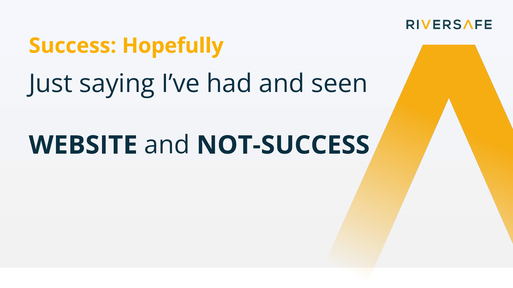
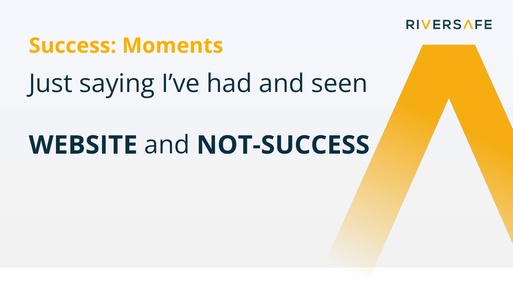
Hopefully: Hopefully -> Moments (173, 46)
